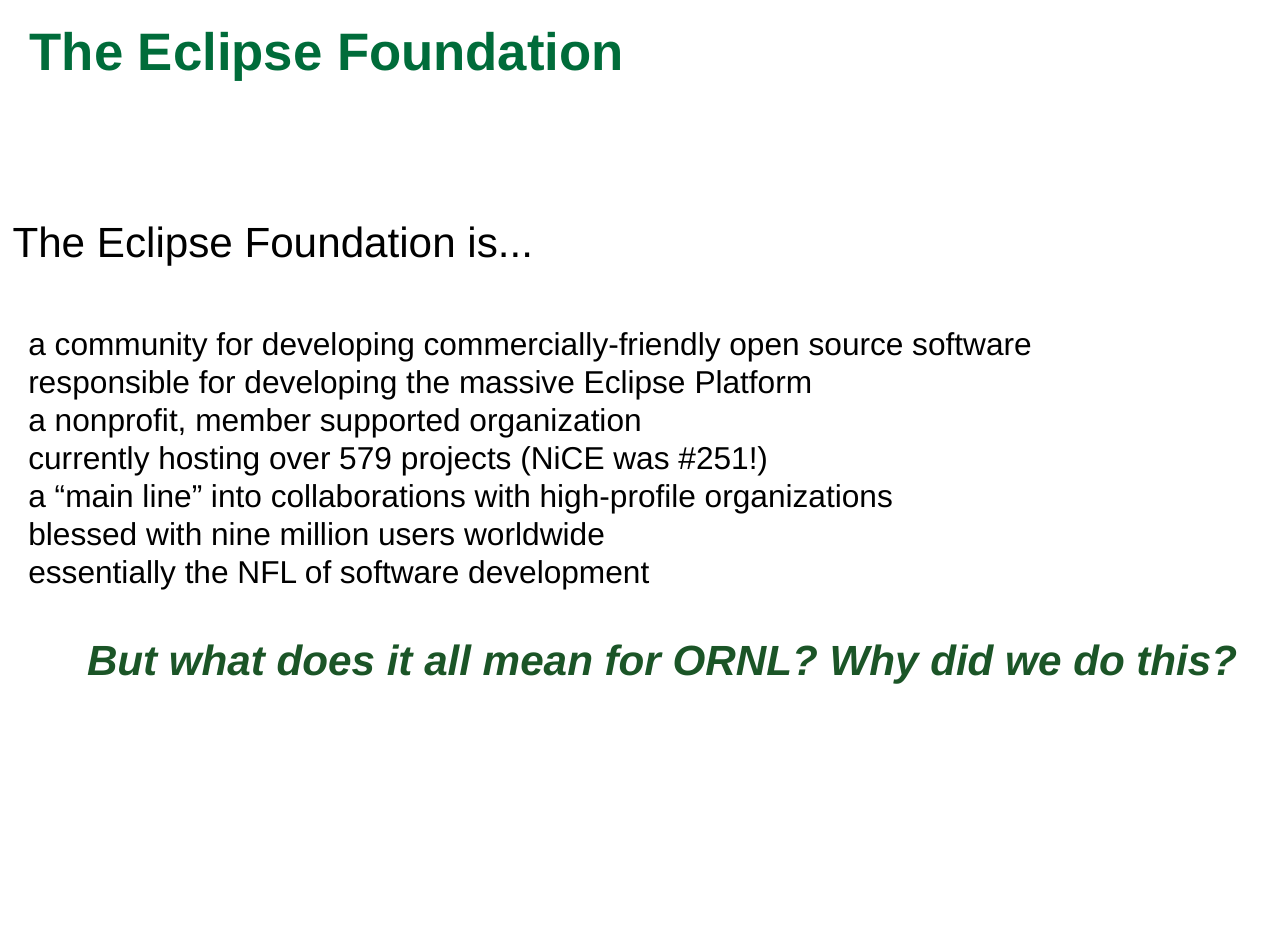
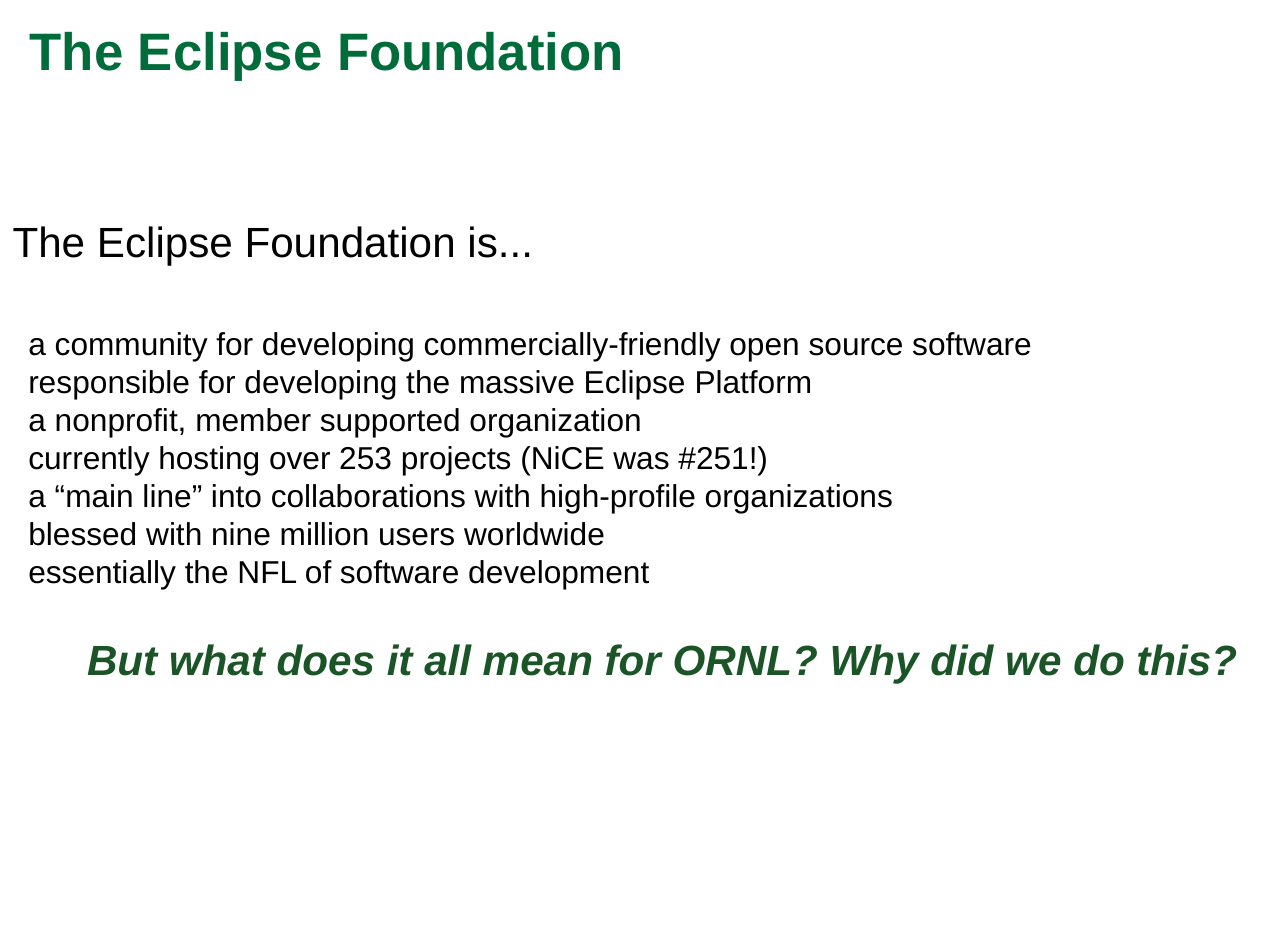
579: 579 -> 253 (366, 459)
